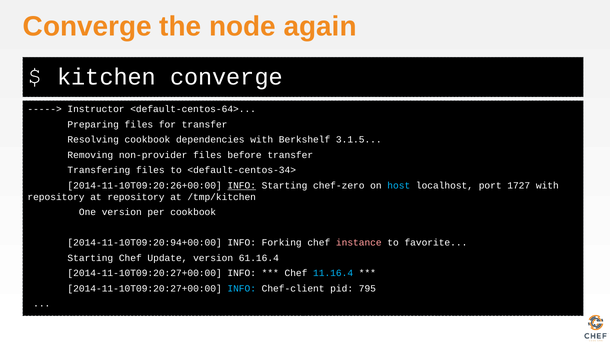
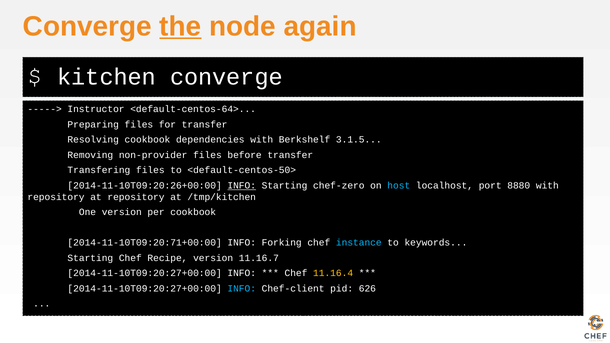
the underline: none -> present (180, 26)
<default-centos-34>: <default-centos-34> -> <default-centos-50> (242, 170)
1727: 1727 -> 8880 (519, 186)
2014-11-10T09:20:94+00:00: 2014-11-10T09:20:94+00:00 -> 2014-11-10T09:20:71+00:00 (145, 243)
instance colour: pink -> light blue (359, 243)
favorite: favorite -> keywords (436, 243)
Update: Update -> Recipe (167, 258)
61.16.4: 61.16.4 -> 11.16.7 (259, 258)
11.16.4 colour: light blue -> yellow (333, 273)
795: 795 -> 626 (367, 289)
